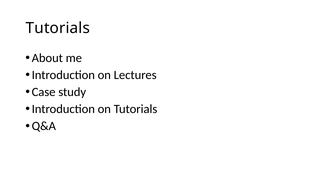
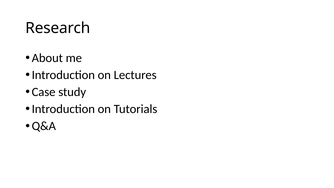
Tutorials: Tutorials -> Research (58, 28)
